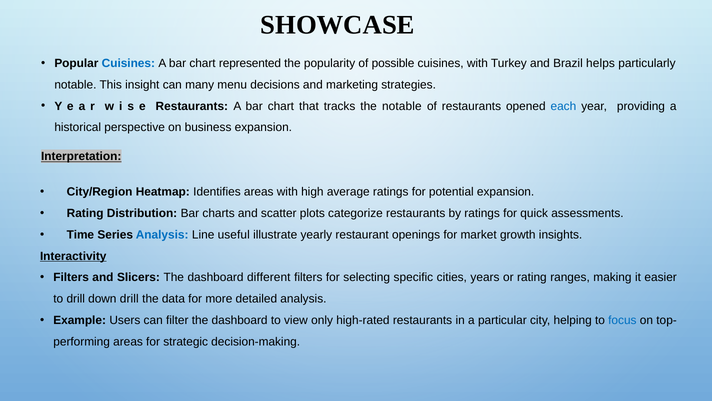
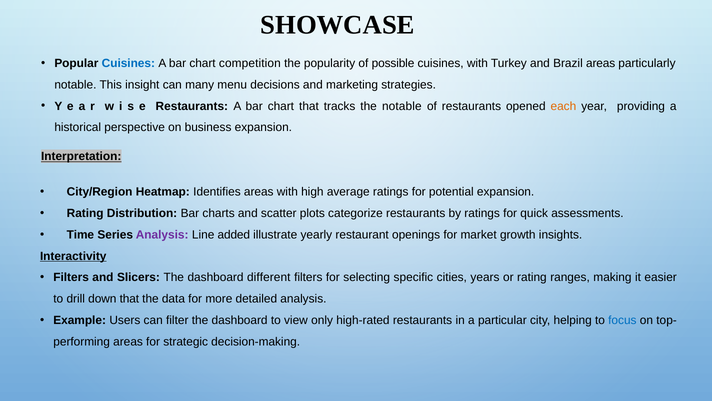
represented: represented -> competition (250, 63)
Brazil helps: helps -> areas (601, 63)
each colour: blue -> orange (563, 106)
Analysis colour: blue -> purple (162, 234)
useful: useful -> added (234, 234)
down drill: drill -> that (129, 299)
